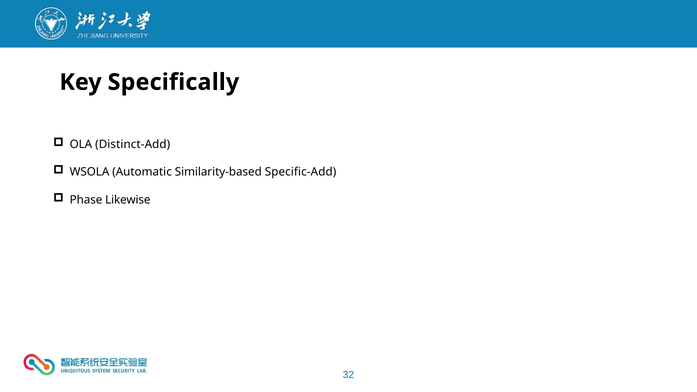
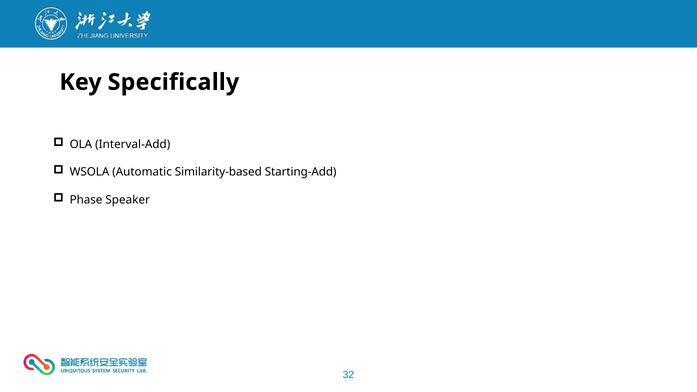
Distinct-Add: Distinct-Add -> Interval-Add (133, 144)
Specific-Add: Specific-Add -> Starting-Add (301, 172)
Likewise: Likewise -> Speaker (128, 200)
